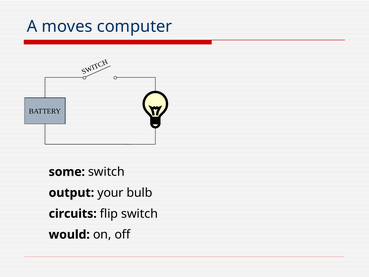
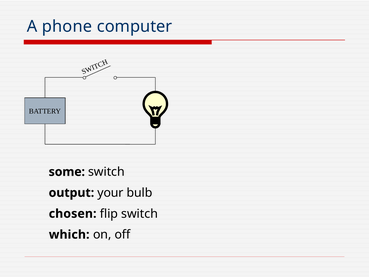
moves: moves -> phone (67, 26)
circuits: circuits -> chosen (73, 214)
would: would -> which (69, 234)
